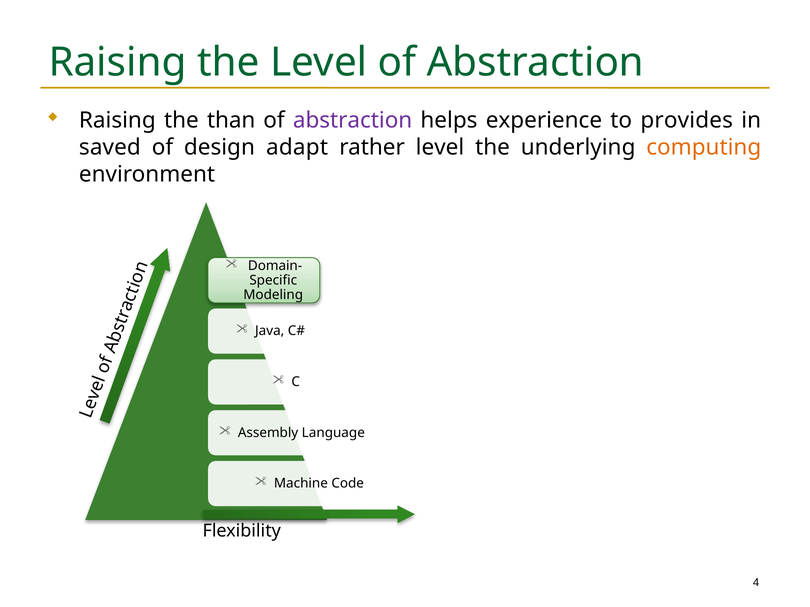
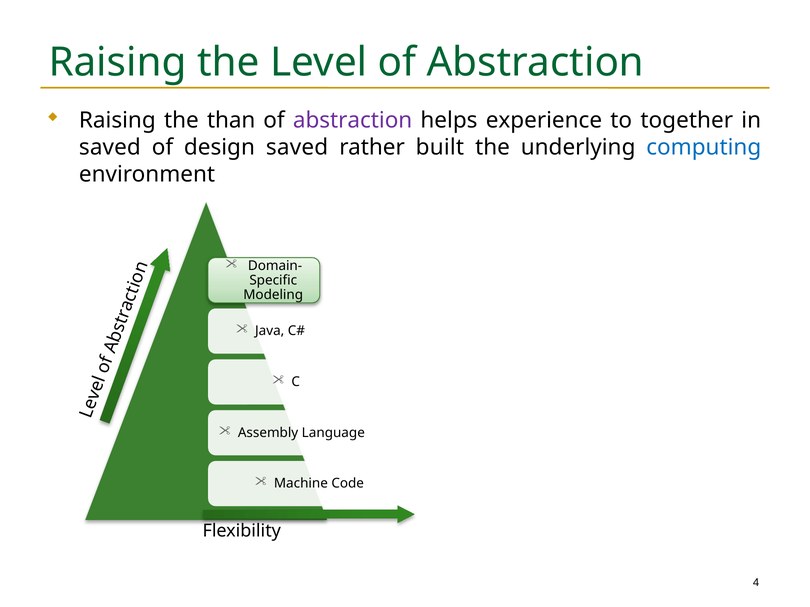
provides: provides -> together (687, 120)
design adapt: adapt -> saved (297, 147)
rather level: level -> built (440, 147)
computing colour: orange -> blue (704, 147)
